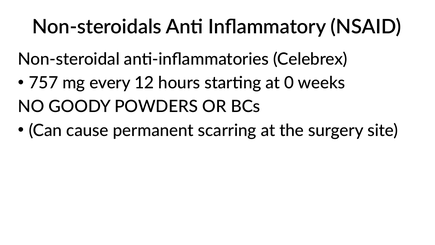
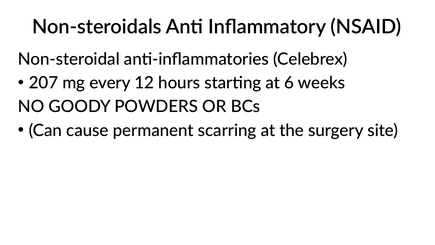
757: 757 -> 207 (43, 83)
0: 0 -> 6 (289, 83)
